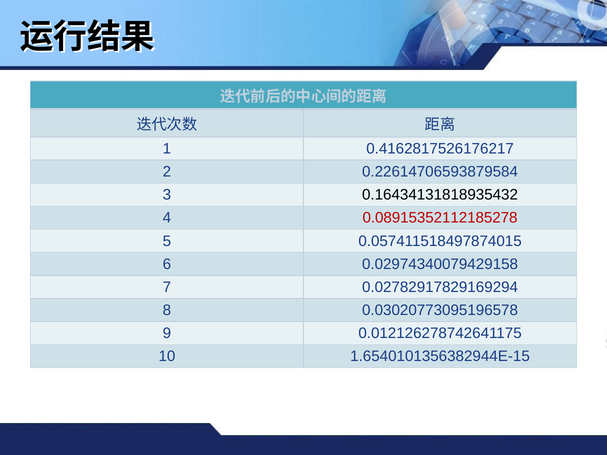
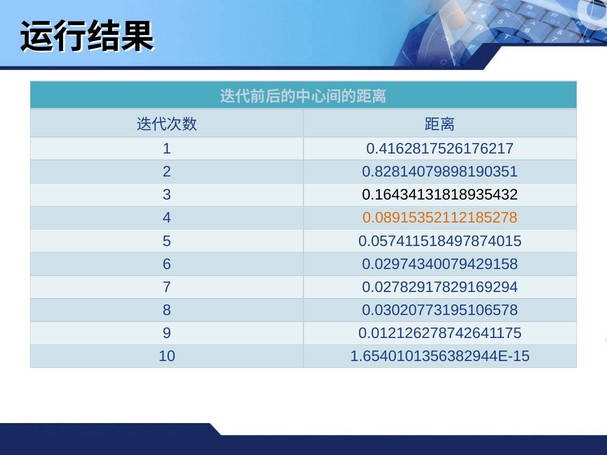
0.22614706593879584: 0.22614706593879584 -> 0.82814079898190351 (440, 172)
0.08915352112185278 colour: red -> orange (440, 218)
0.03020773095196578: 0.03020773095196578 -> 0.03020773195106578 (440, 310)
